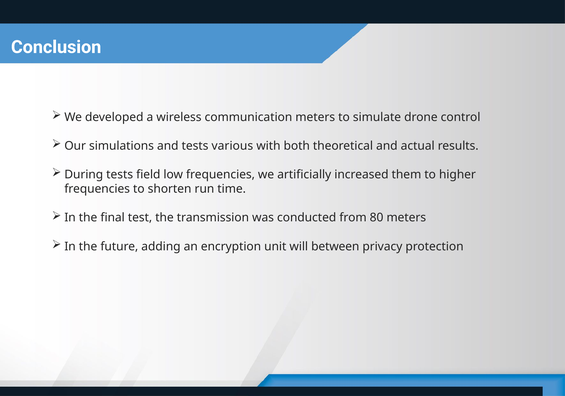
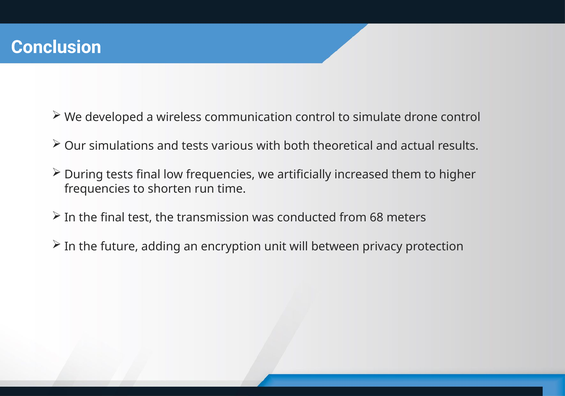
communication meters: meters -> control (315, 117)
tests field: field -> final (148, 174)
80: 80 -> 68 (377, 217)
